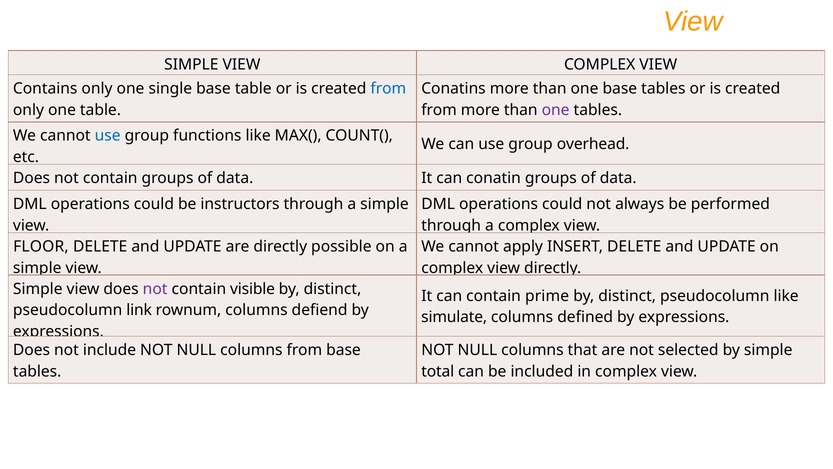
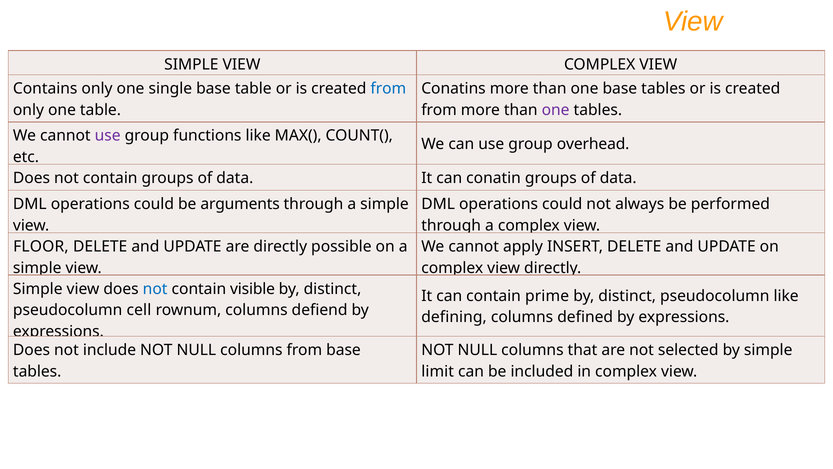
use colour: blue -> purple (108, 136)
instructors: instructors -> arguments (240, 204)
not colour: purple -> blue (155, 289)
link: link -> cell (139, 310)
simulate: simulate -> defining (454, 317)
total: total -> limit (438, 371)
